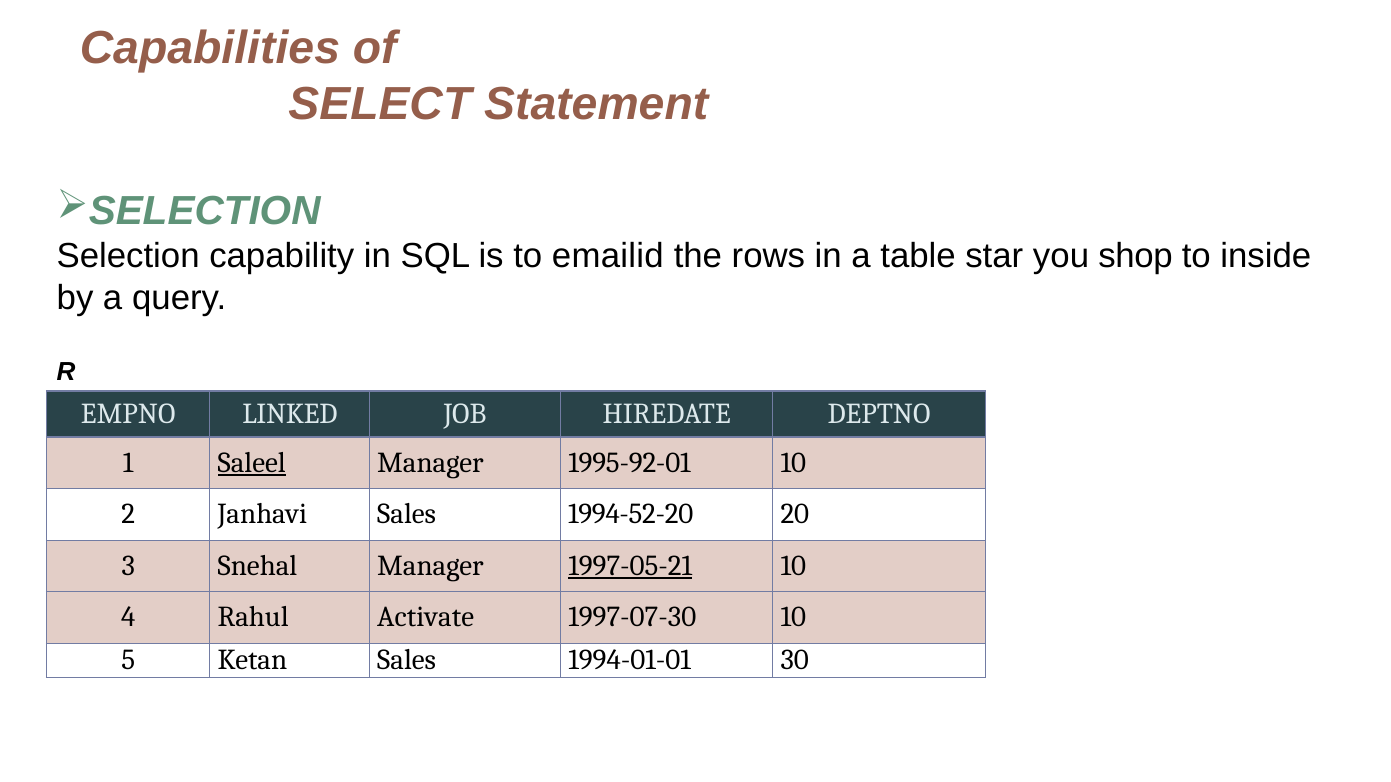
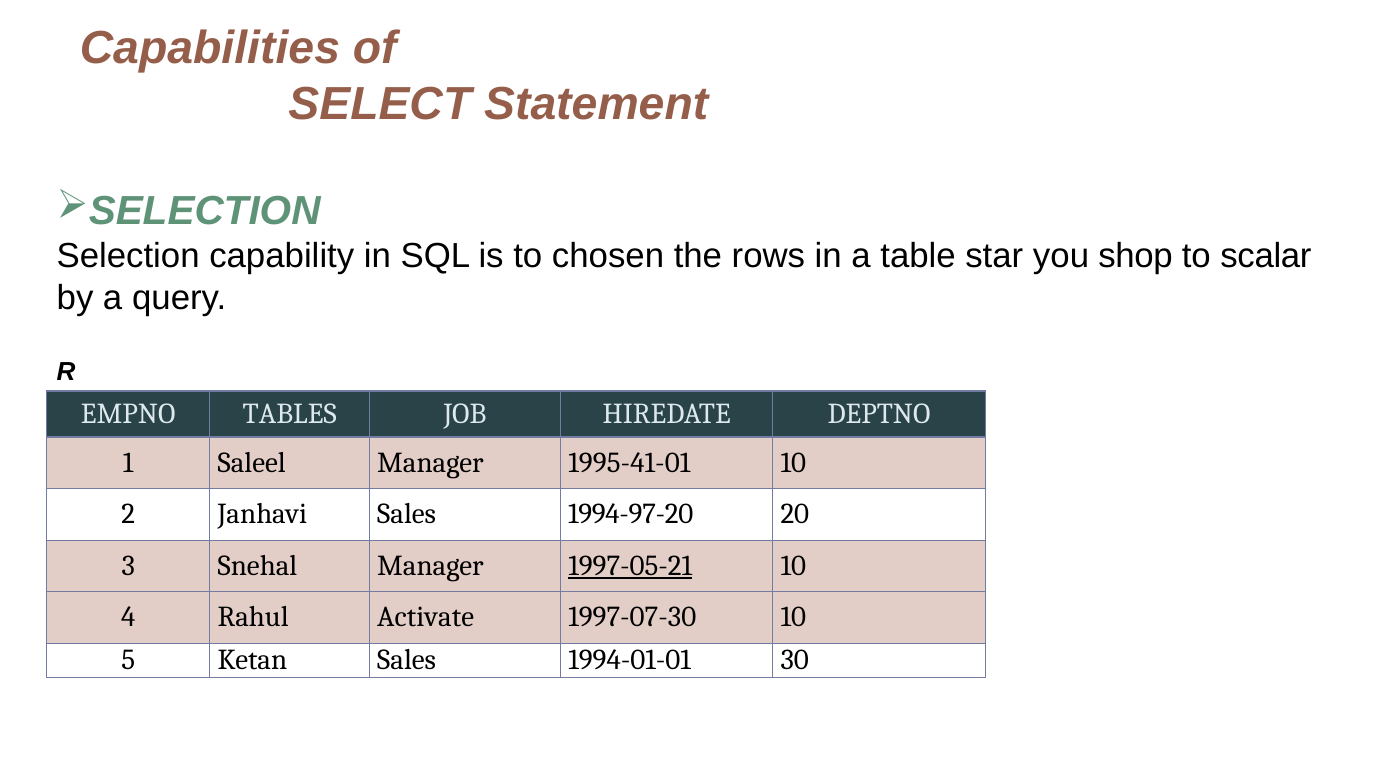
emailid: emailid -> chosen (608, 256)
inside: inside -> scalar (1266, 256)
LINKED: LINKED -> TABLES (290, 414)
Saleel underline: present -> none (252, 463)
1995-92-01: 1995-92-01 -> 1995-41-01 (629, 463)
1994-52-20: 1994-52-20 -> 1994-97-20 (631, 514)
